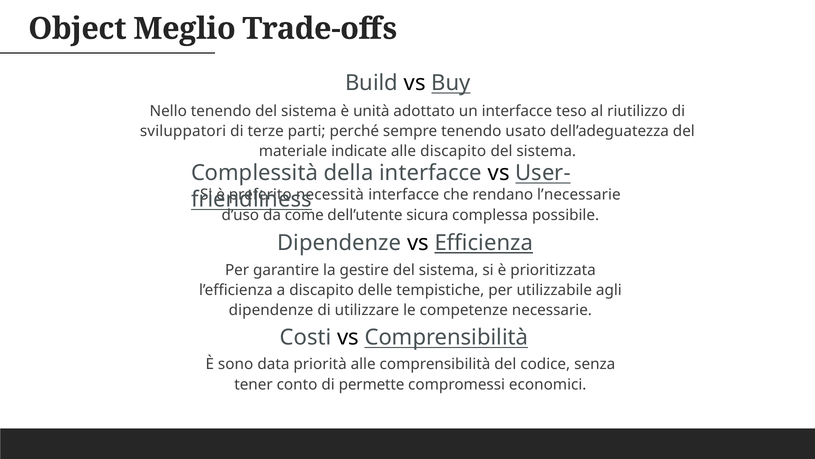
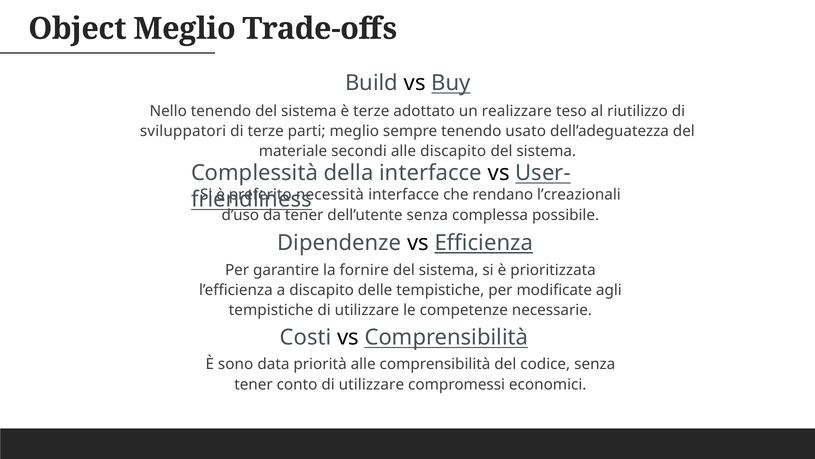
è unità: unità -> terze (371, 111)
un interfacce: interfacce -> realizzare (517, 111)
parti perché: perché -> meglio (354, 131)
indicate: indicate -> secondi (359, 151)
l’necessarie: l’necessarie -> l’creazionali (579, 195)
da come: come -> tener (304, 215)
dell’utente sicura: sicura -> senza (427, 215)
gestire: gestire -> fornire (364, 270)
utilizzabile: utilizzabile -> modificate (554, 290)
dipendenze: dipendenze -> tempistiche (271, 310)
conto di permette: permette -> utilizzare (371, 384)
